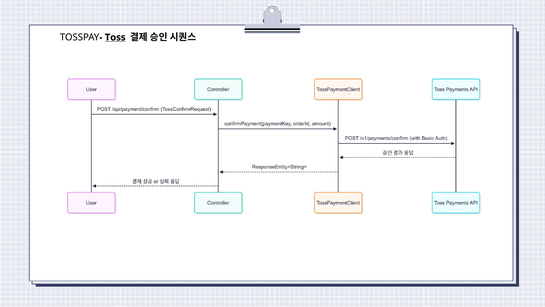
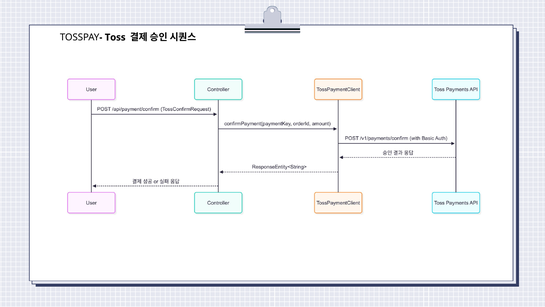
Toss underline: present -> none (115, 37)
